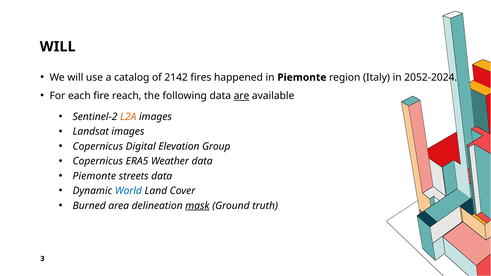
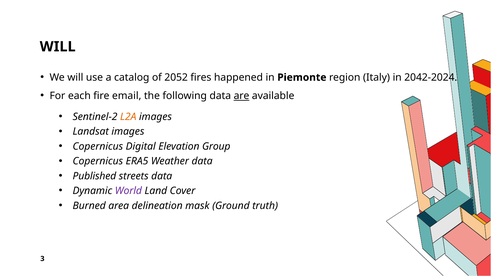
2142: 2142 -> 2052 (176, 77)
2052-2024: 2052-2024 -> 2042-2024 (431, 77)
reach: reach -> email (127, 96)
Piemonte: Piemonte -> Published (94, 176)
World colour: blue -> purple (128, 191)
mask underline: present -> none (197, 206)
